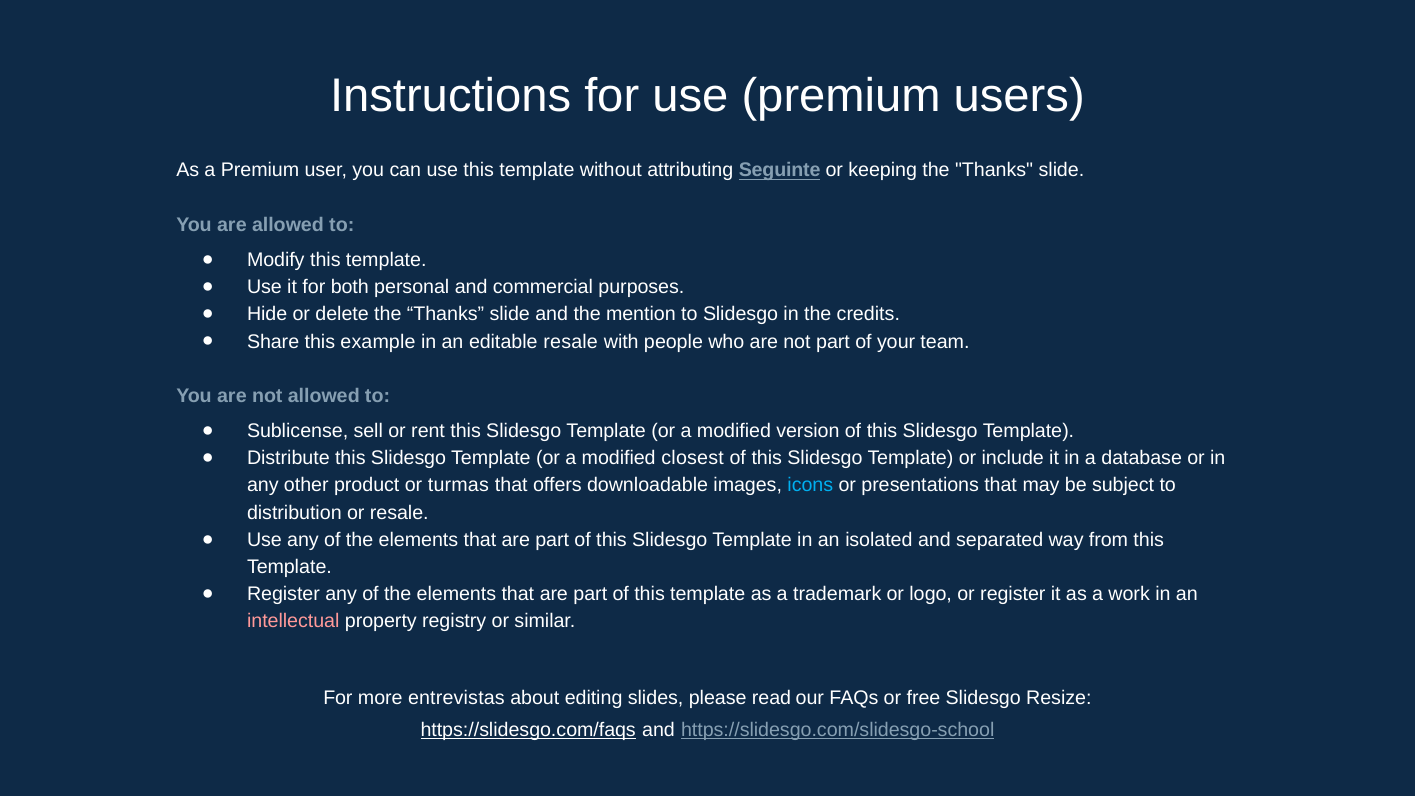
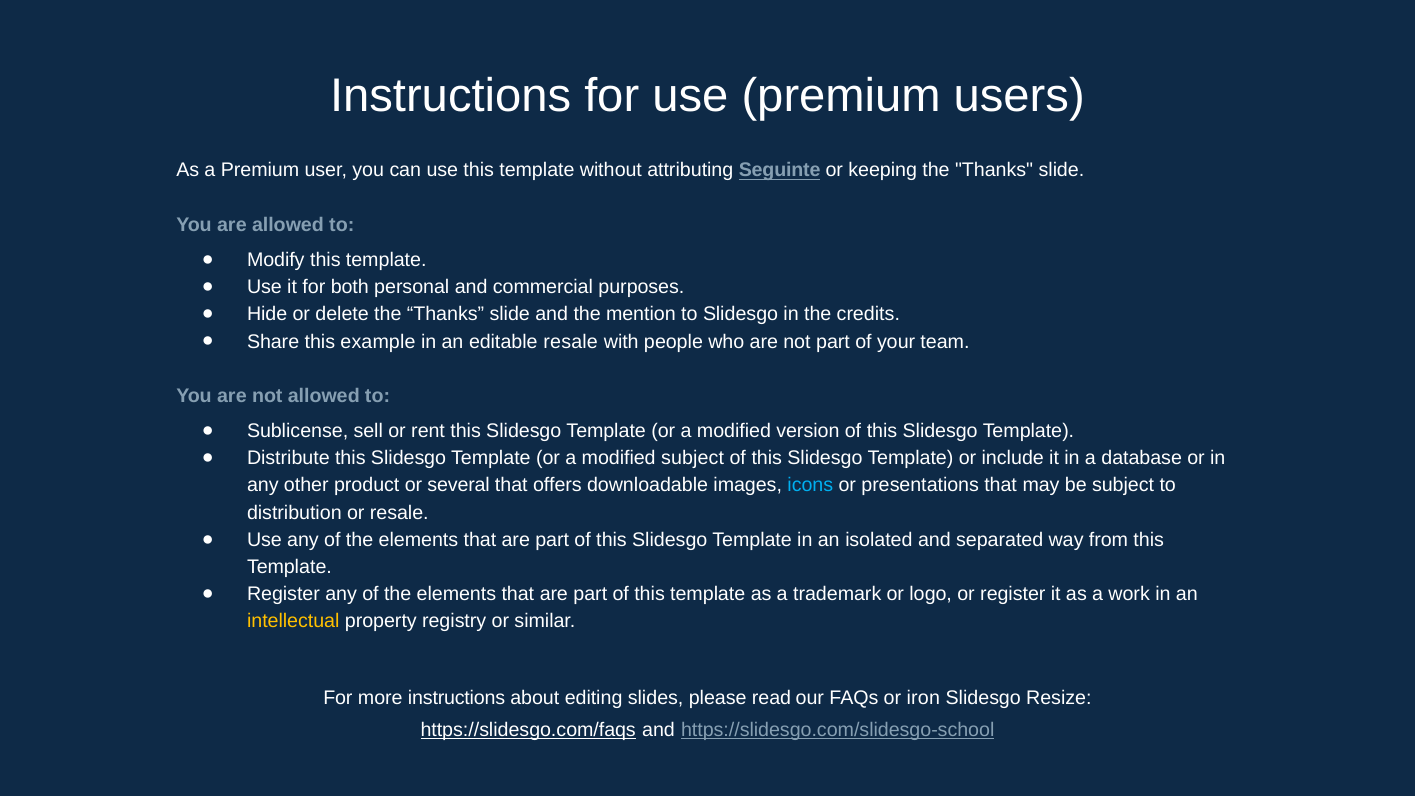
modified closest: closest -> subject (693, 458)
turmas: turmas -> several (459, 485)
intellectual colour: pink -> yellow (293, 621)
more entrevistas: entrevistas -> instructions (457, 698)
free: free -> iron (923, 698)
